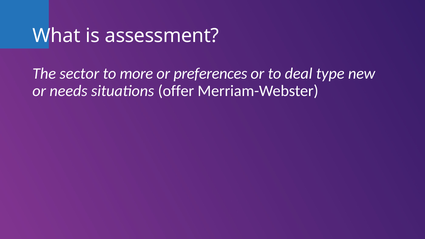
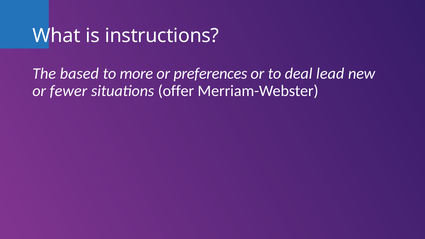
assessment: assessment -> instructions (162, 36)
sector: sector -> based (79, 74)
type: type -> lead (330, 74)
needs: needs -> fewer (68, 91)
